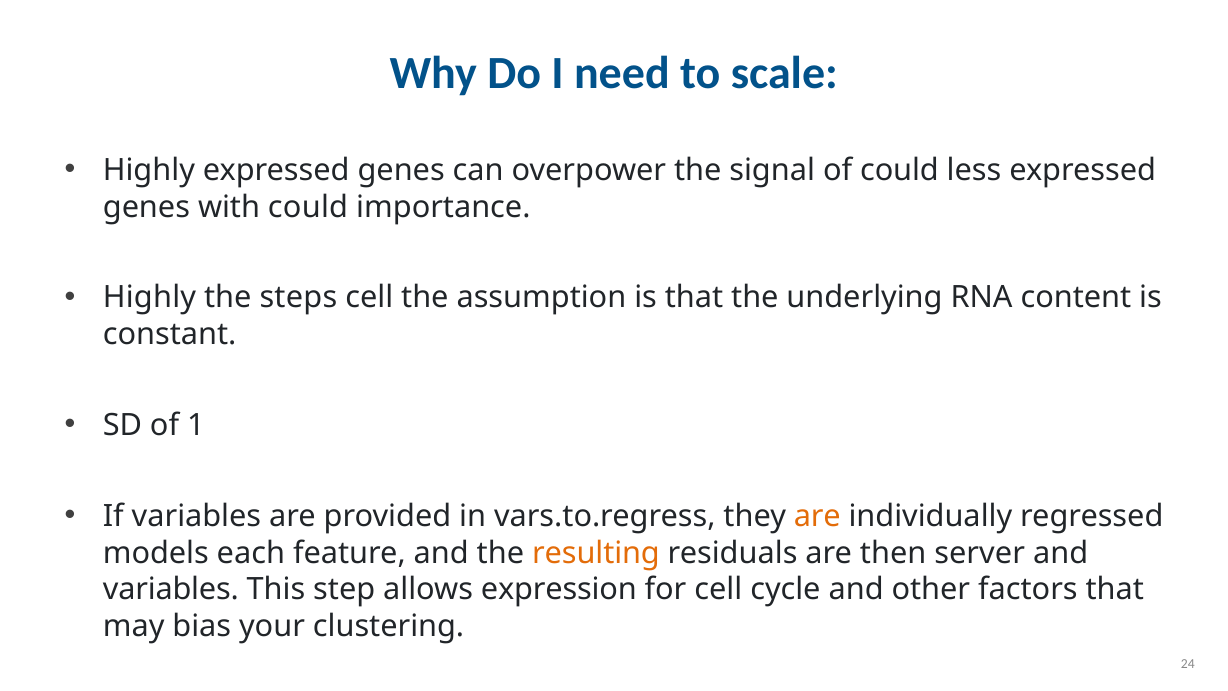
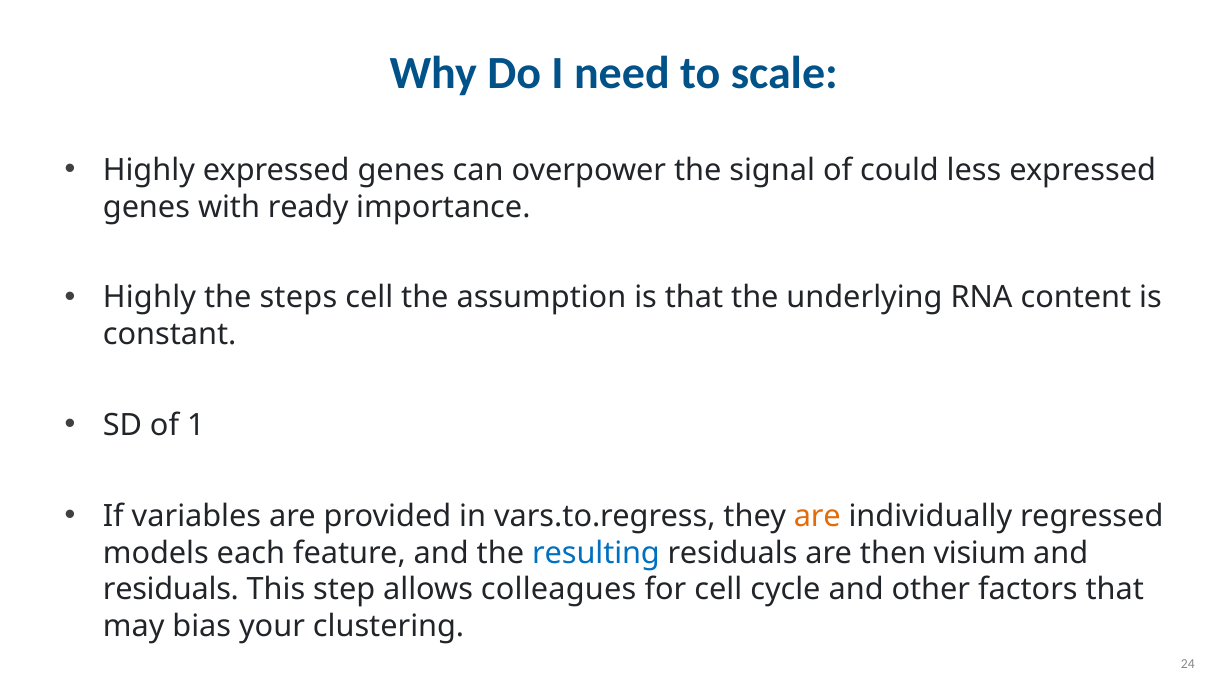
with could: could -> ready (308, 207)
resulting colour: orange -> blue (596, 553)
server: server -> visium (980, 553)
variables: variables -> residuals (171, 590)
expression: expression -> colleagues (559, 590)
